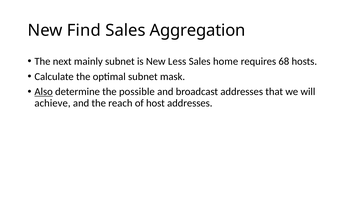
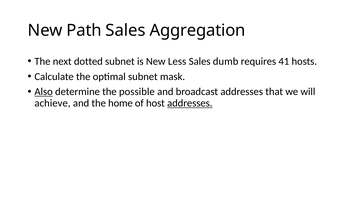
Find: Find -> Path (84, 30)
mainly: mainly -> dotted (88, 61)
home: home -> dumb (226, 61)
68: 68 -> 41 (284, 61)
reach: reach -> home (120, 103)
addresses underline: none -> present (190, 103)
